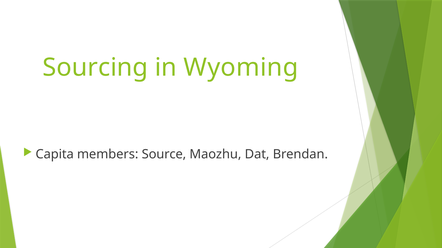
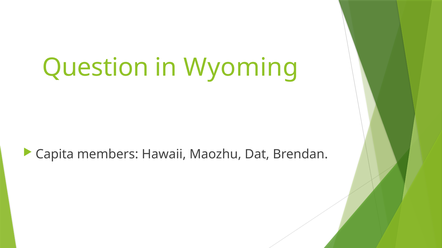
Sourcing: Sourcing -> Question (96, 68)
Source: Source -> Hawaii (164, 155)
